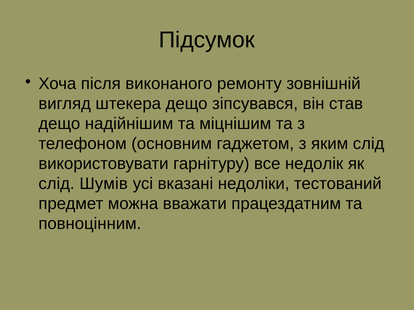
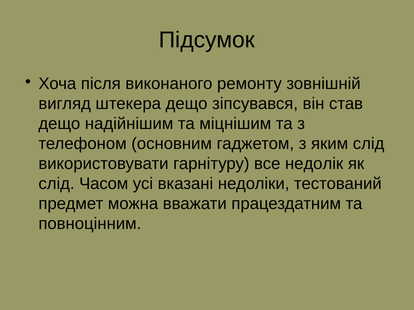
Шумів: Шумів -> Часом (104, 184)
